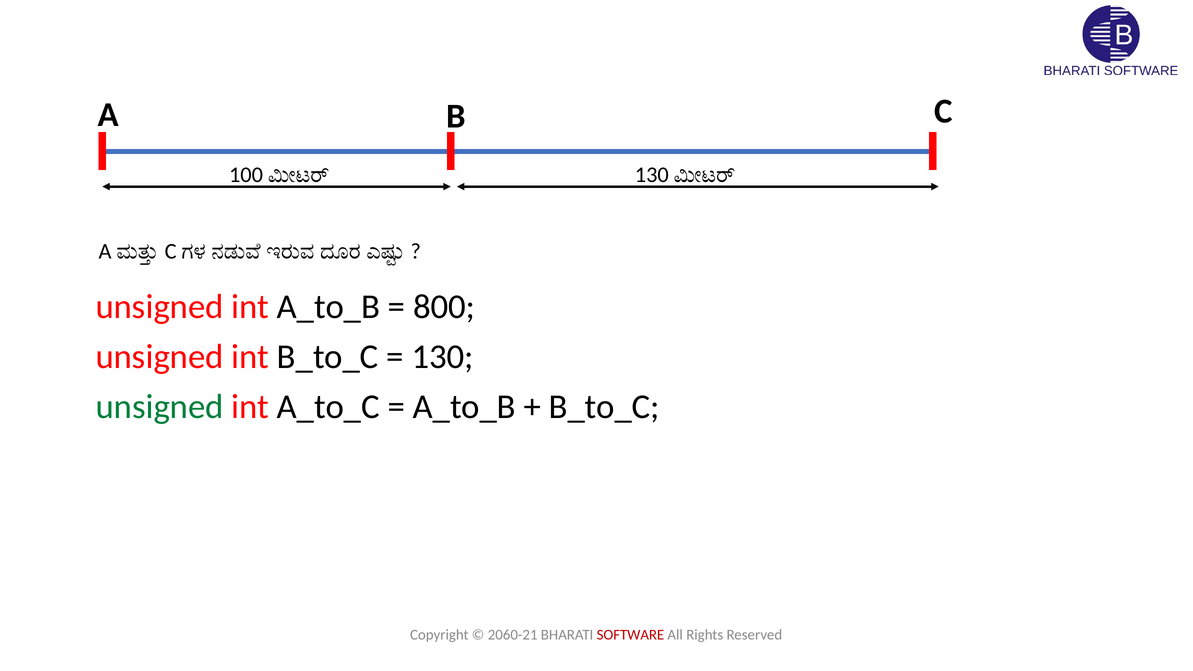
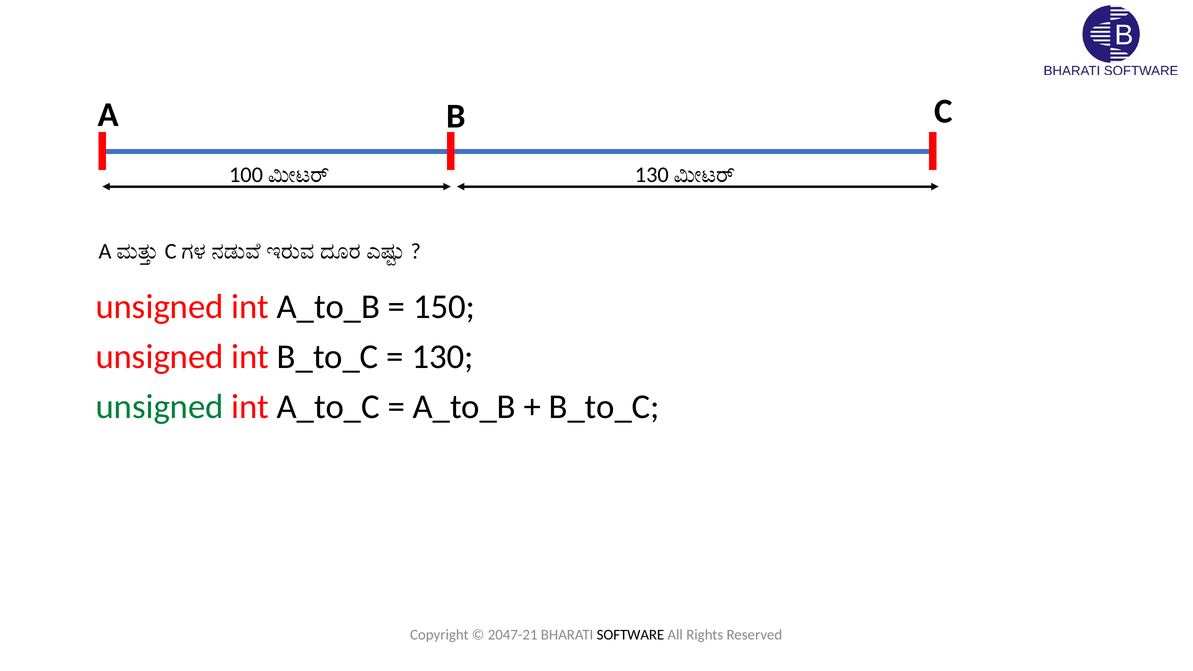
800: 800 -> 150 (444, 307)
2060-21: 2060-21 -> 2047-21 (513, 635)
SOFTWARE colour: red -> black (630, 635)
